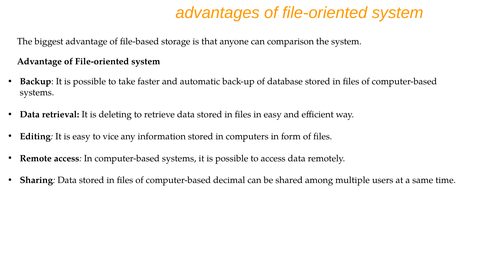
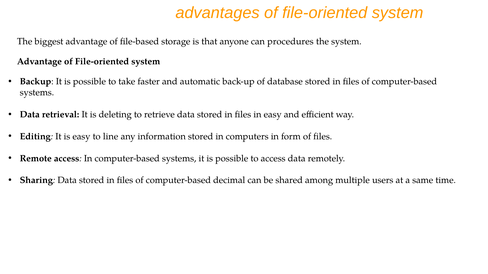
comparison: comparison -> procedures (290, 41)
vice: vice -> line (111, 137)
